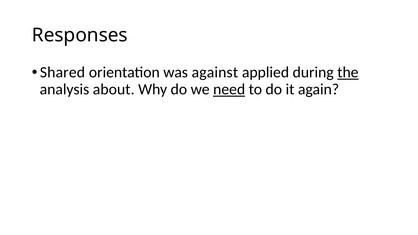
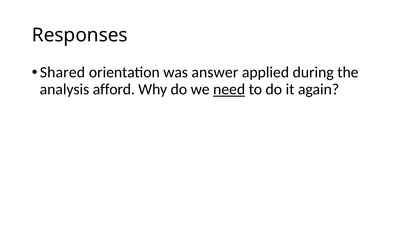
against: against -> answer (215, 73)
the underline: present -> none (348, 73)
about: about -> afford (114, 89)
